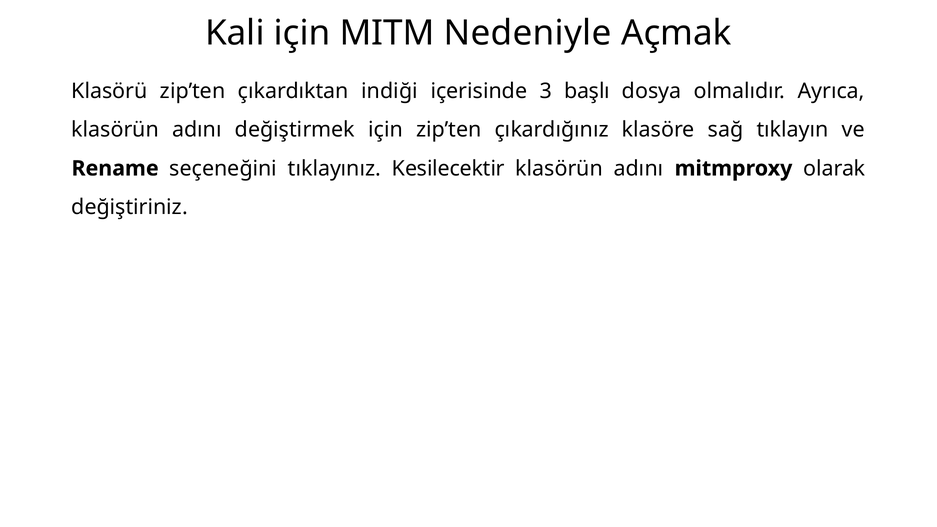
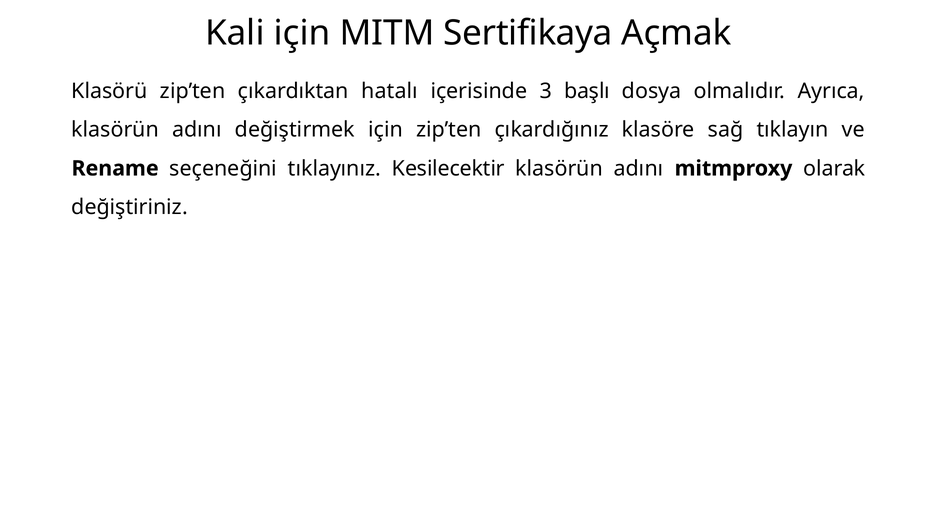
Nedeniyle: Nedeniyle -> Sertifikaya (528, 33)
indiği: indiği -> hatalı (390, 91)
